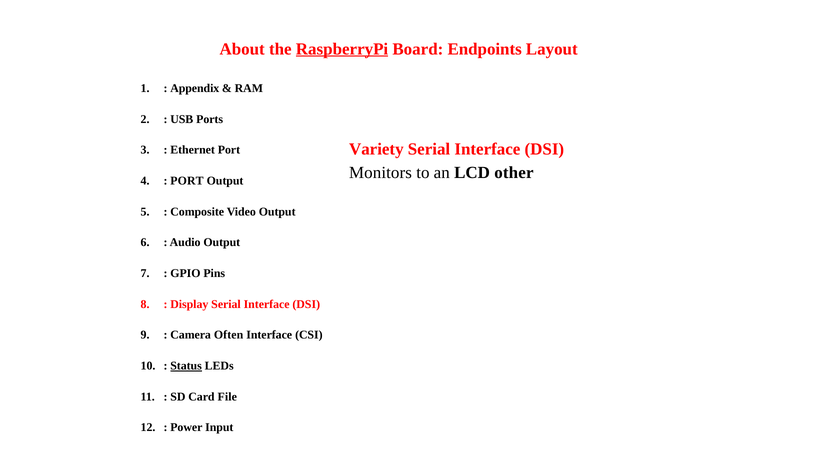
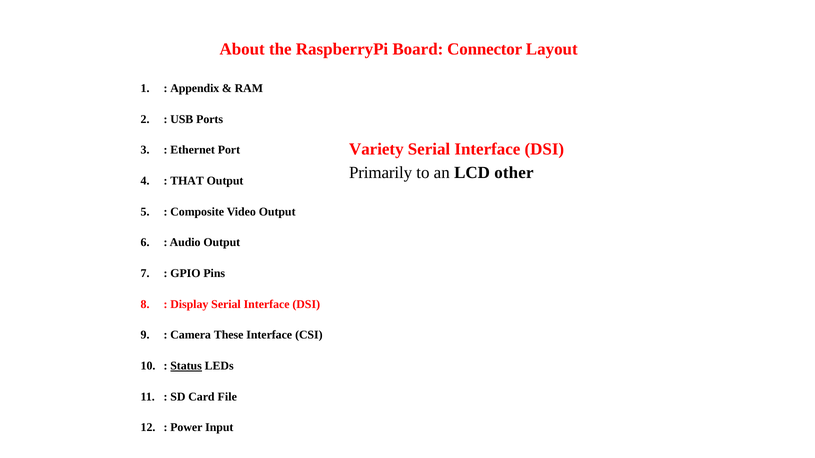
RaspberryPi underline: present -> none (342, 49)
Endpoints: Endpoints -> Connector (485, 49)
Monitors: Monitors -> Primarily (381, 173)
PORT: PORT -> THAT (187, 181)
Often: Often -> These (229, 335)
